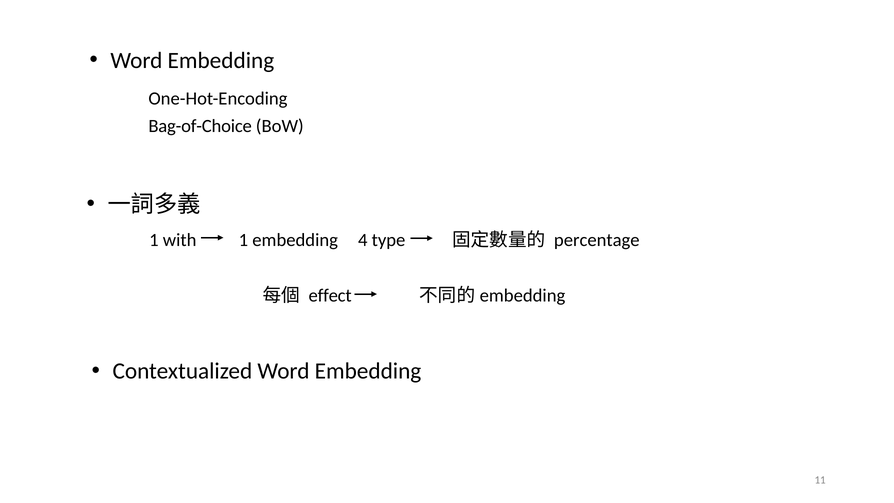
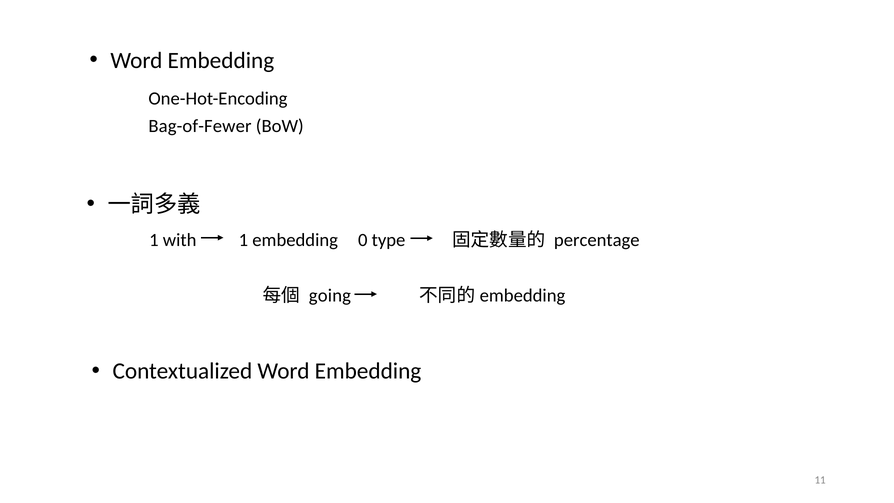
Bag-of-Choice: Bag-of-Choice -> Bag-of-Fewer (200, 126)
4: 4 -> 0 (363, 240)
effect: effect -> going (330, 295)
